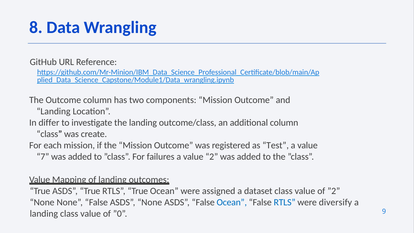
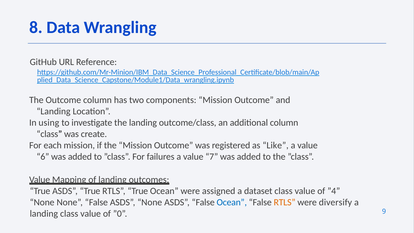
differ: differ -> using (49, 123)
Test: Test -> Like (276, 145)
7: 7 -> 6 (43, 157)
2: 2 -> 7 (212, 157)
”2: ”2 -> ”4 (334, 191)
RTLS colour: blue -> orange (285, 202)
